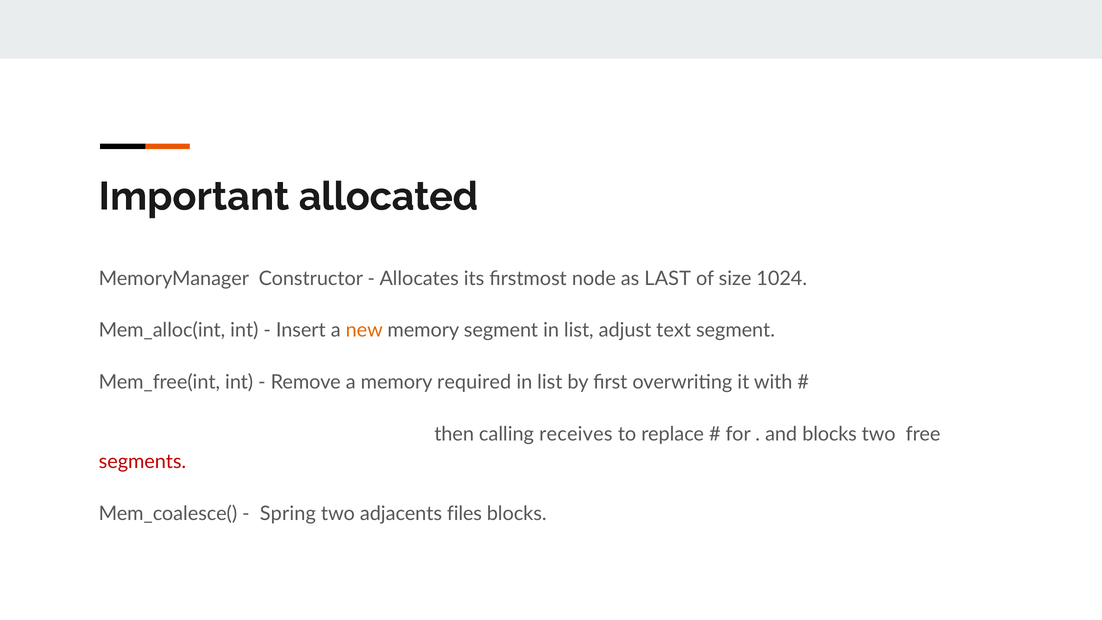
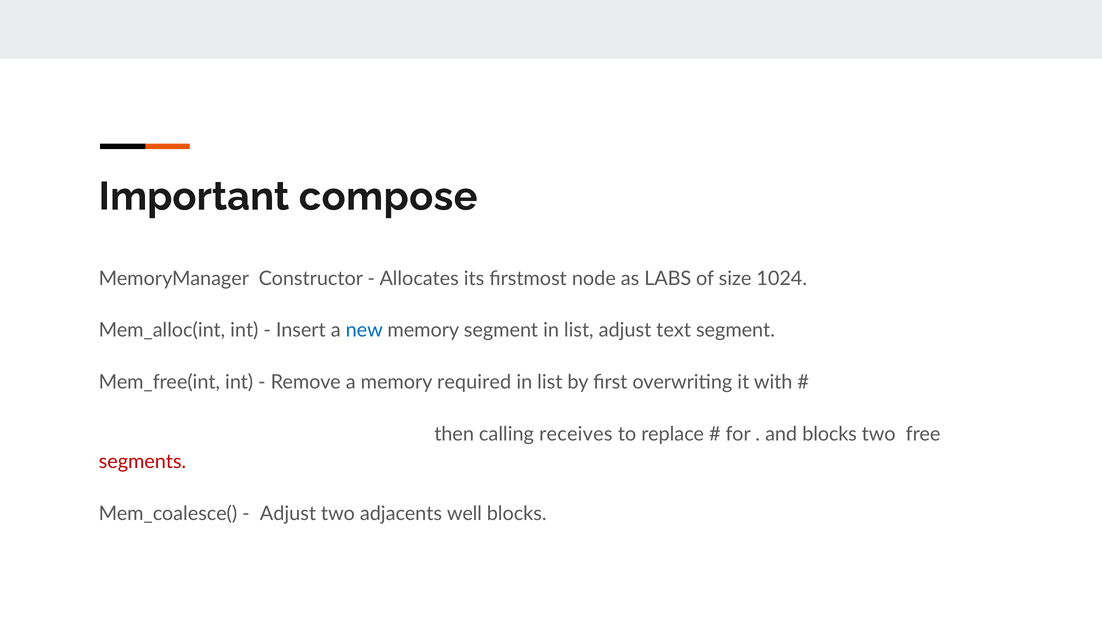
allocated: allocated -> compose (388, 197)
LAST: LAST -> LABS (668, 278)
new colour: orange -> blue (364, 330)
Spring: Spring -> Adjust (288, 514)
files: files -> well (464, 514)
